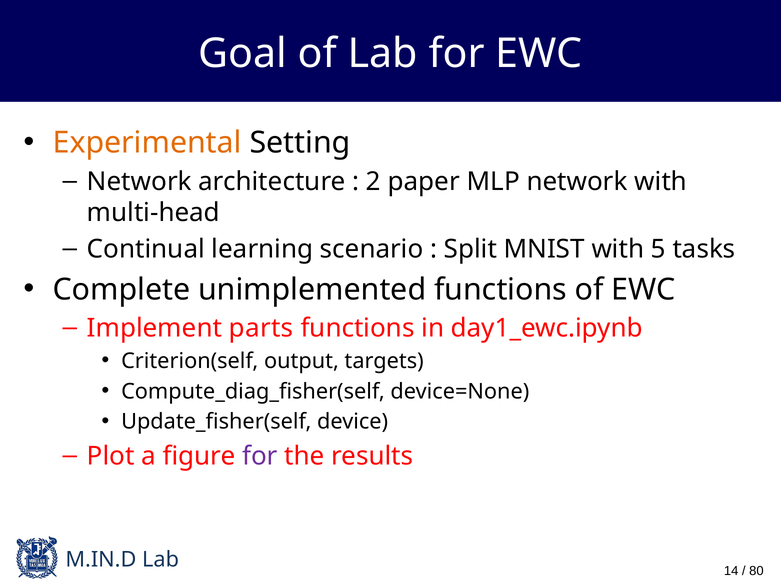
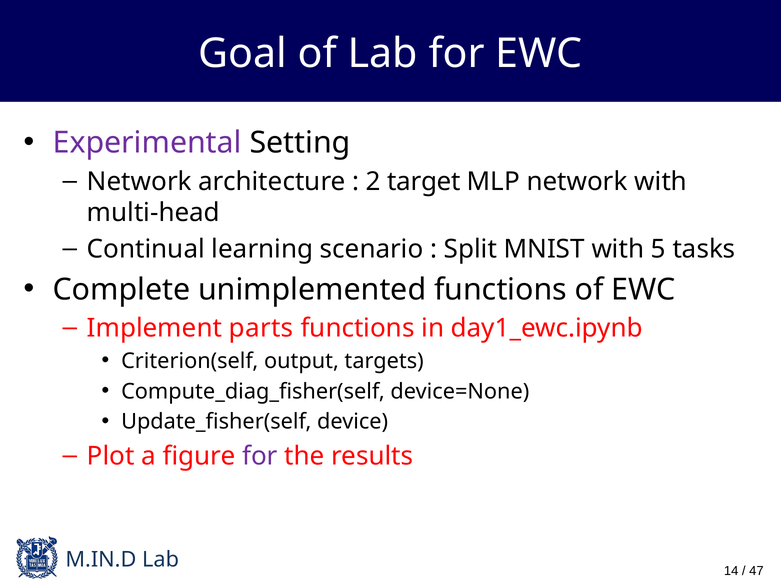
Experimental colour: orange -> purple (147, 143)
paper: paper -> target (424, 181)
80: 80 -> 47 (756, 571)
